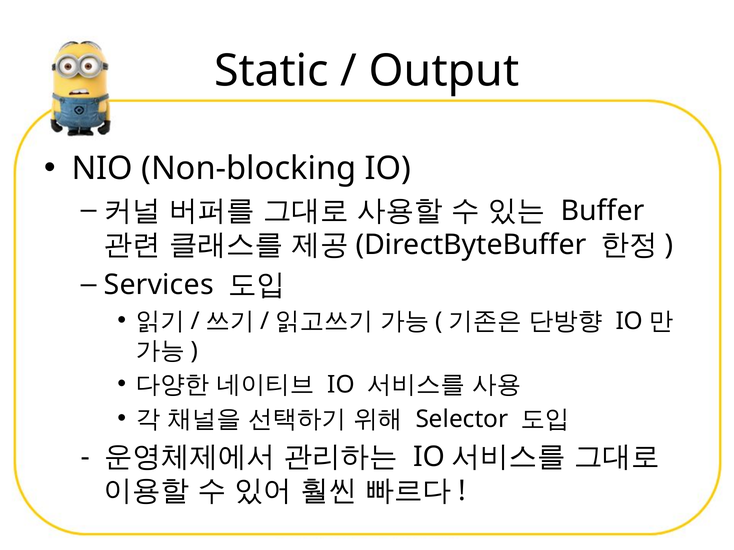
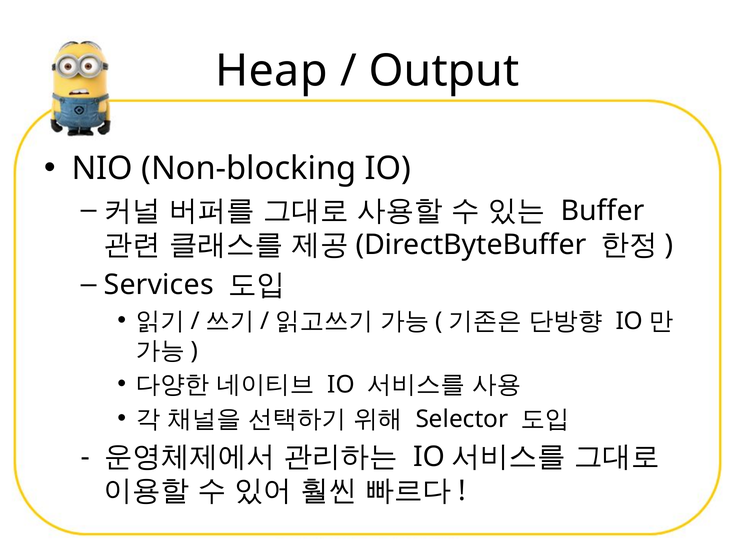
Static: Static -> Heap (271, 71)
